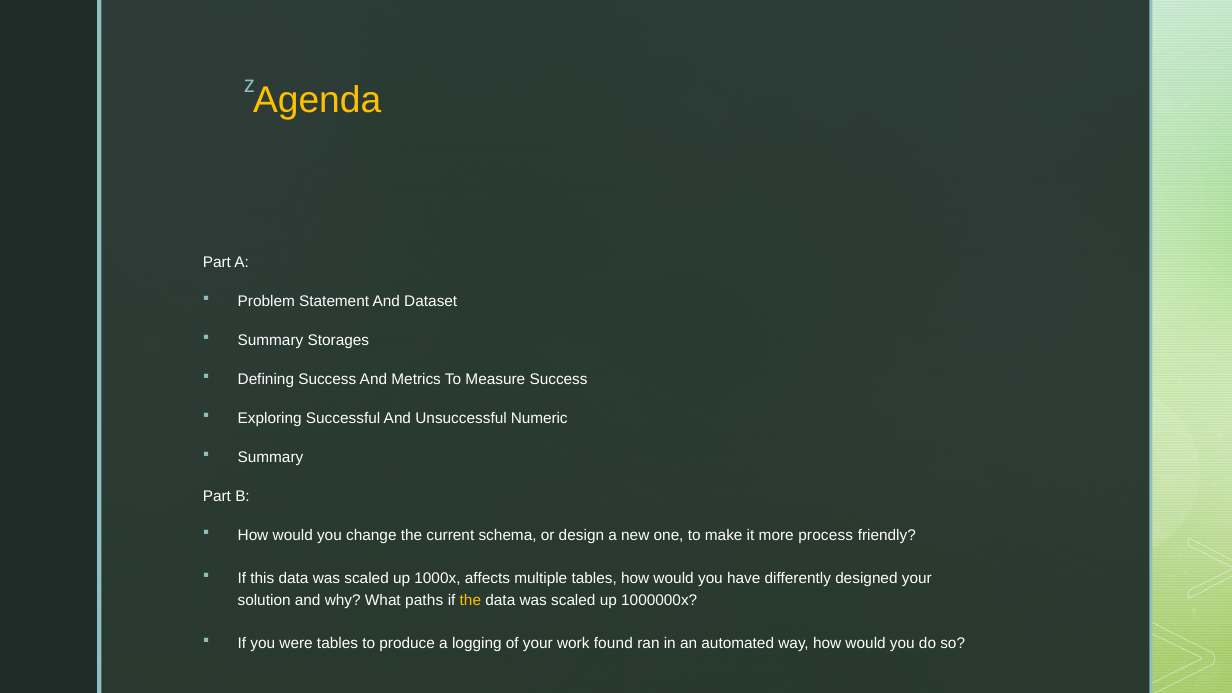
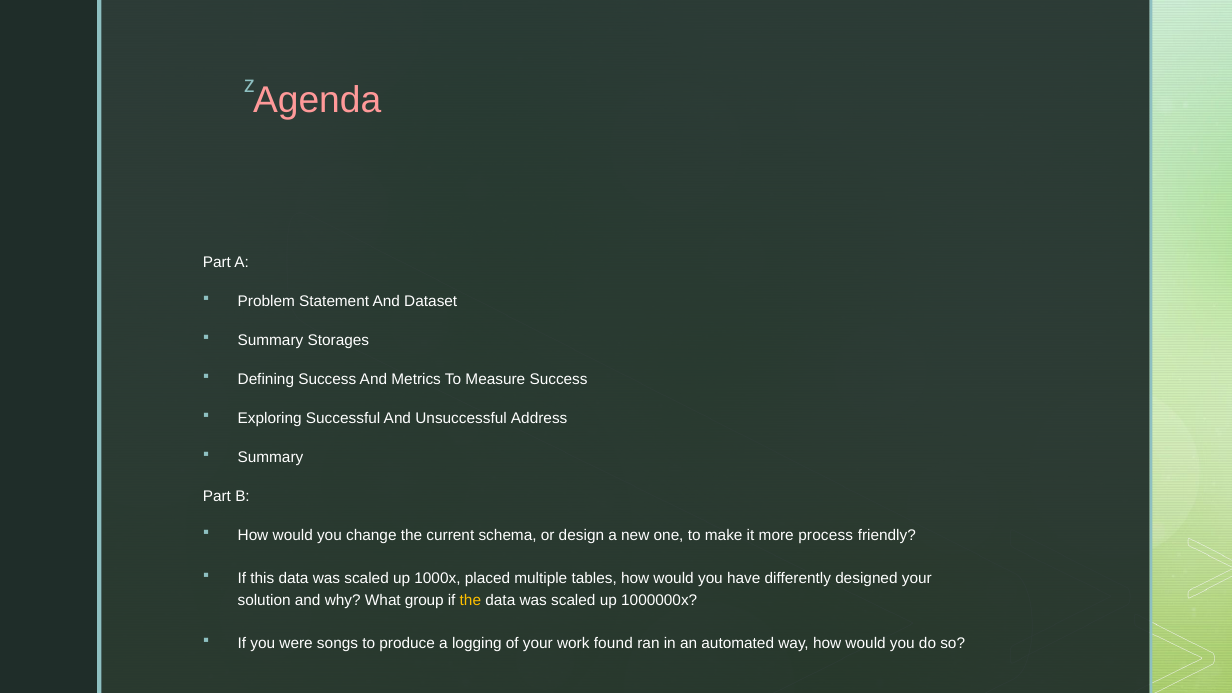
Agenda colour: yellow -> pink (317, 101)
Numeric: Numeric -> Address (539, 419)
affects: affects -> placed (487, 578)
paths: paths -> group (424, 600)
were tables: tables -> songs (338, 643)
